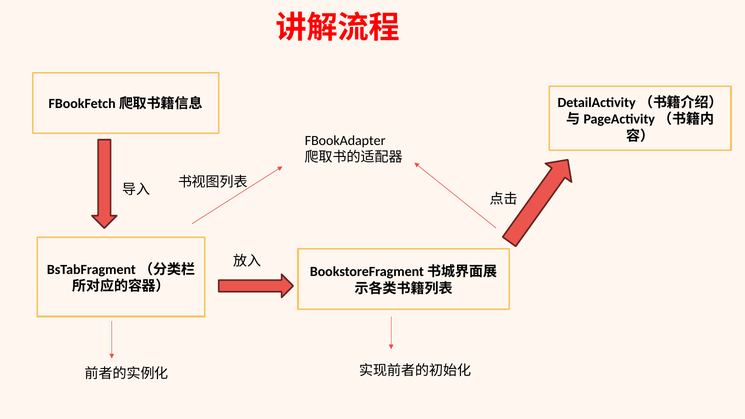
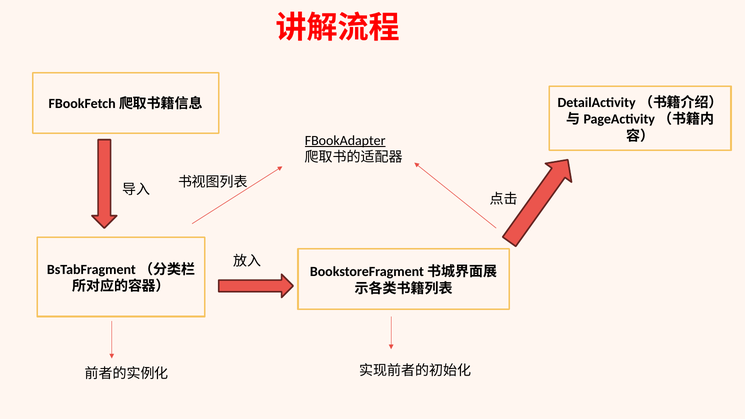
FBookAdapter underline: none -> present (345, 140)
